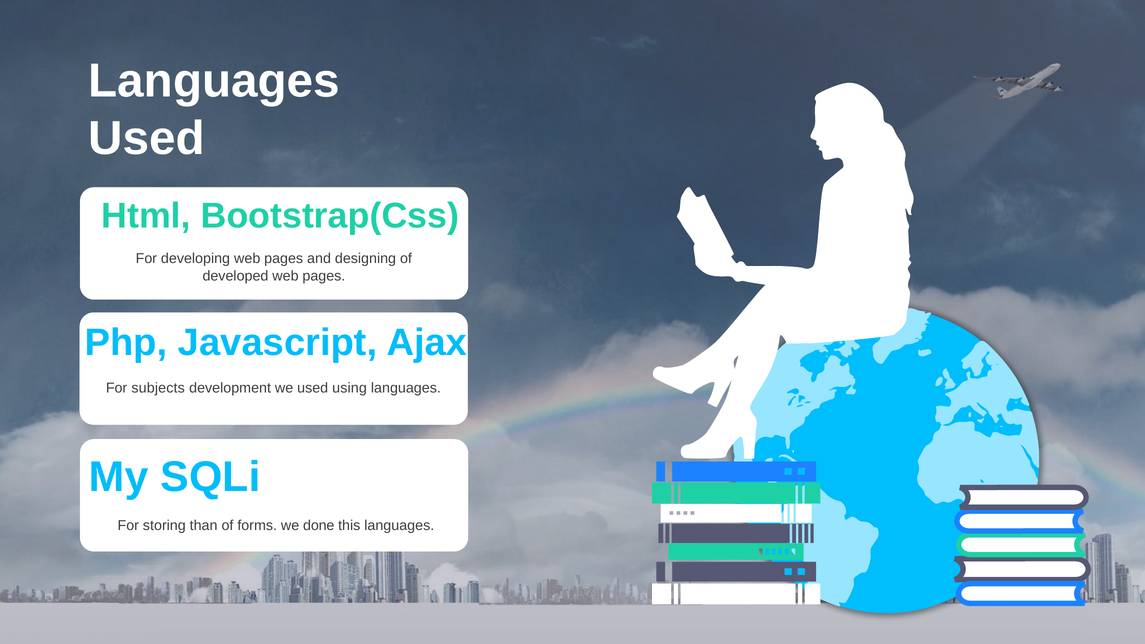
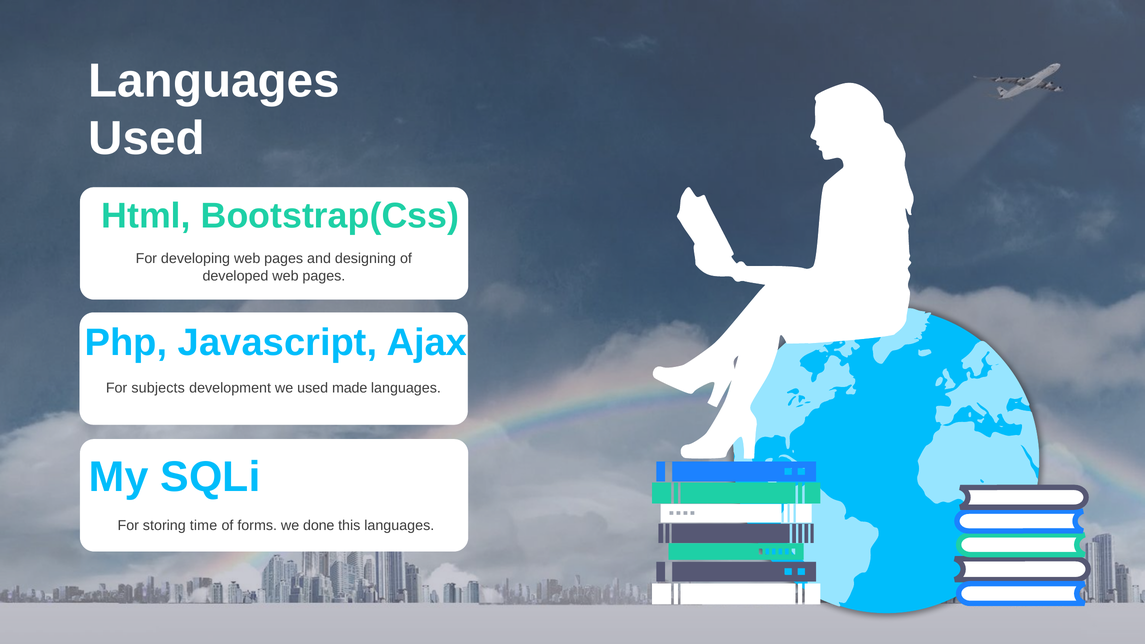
using: using -> made (350, 388)
than: than -> time (204, 526)
